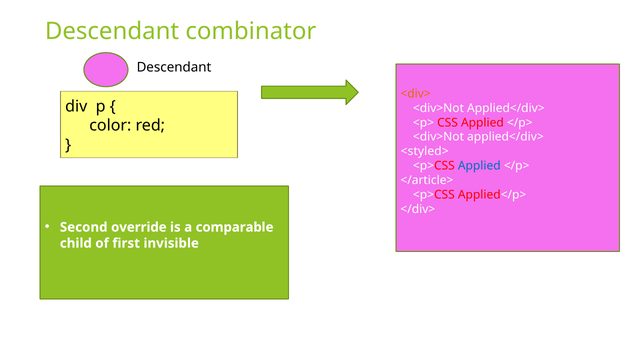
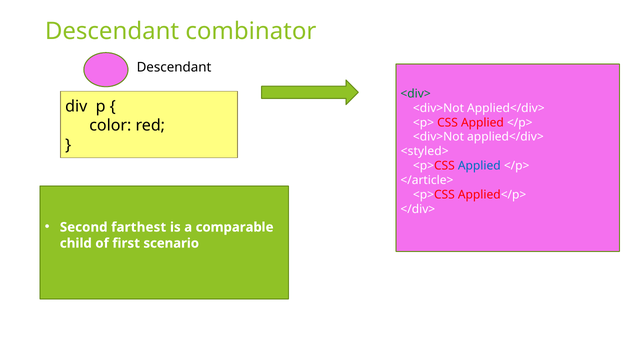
<div> colour: orange -> green (416, 94)
override: override -> farthest (139, 227)
invisible: invisible -> scenario (171, 243)
